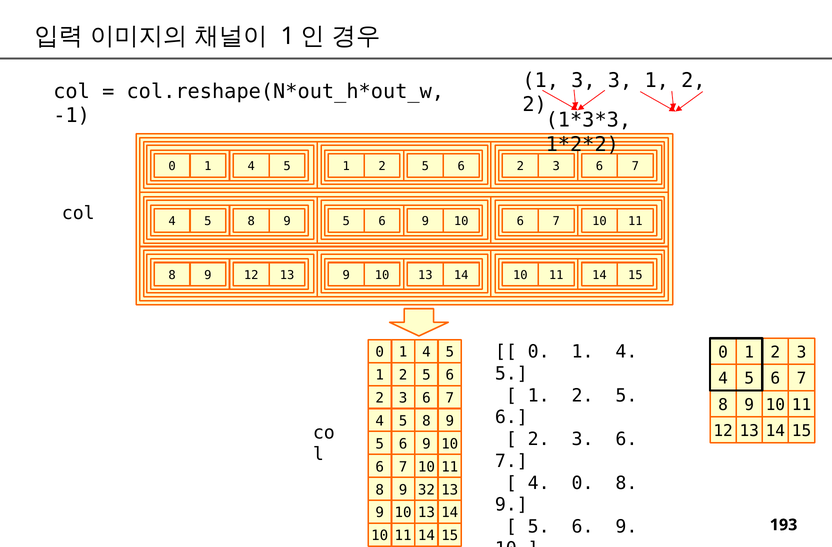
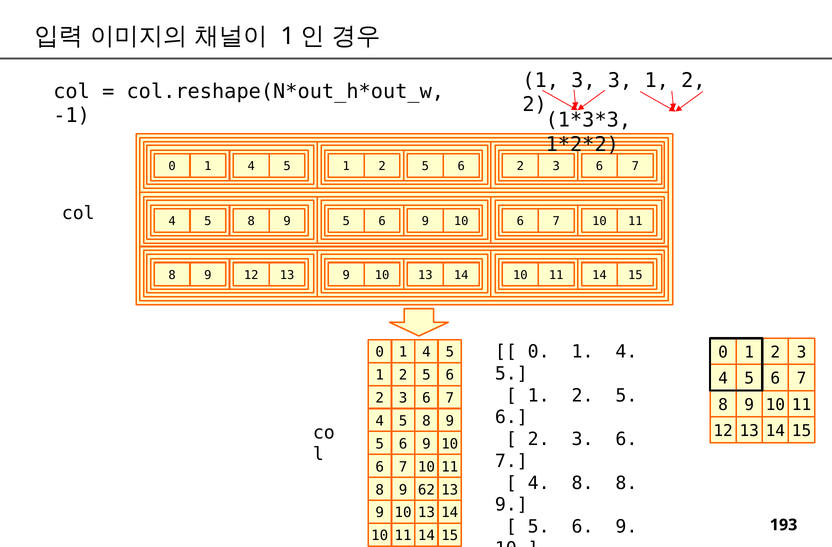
4 0: 0 -> 8 (583, 483)
32: 32 -> 62 (426, 489)
